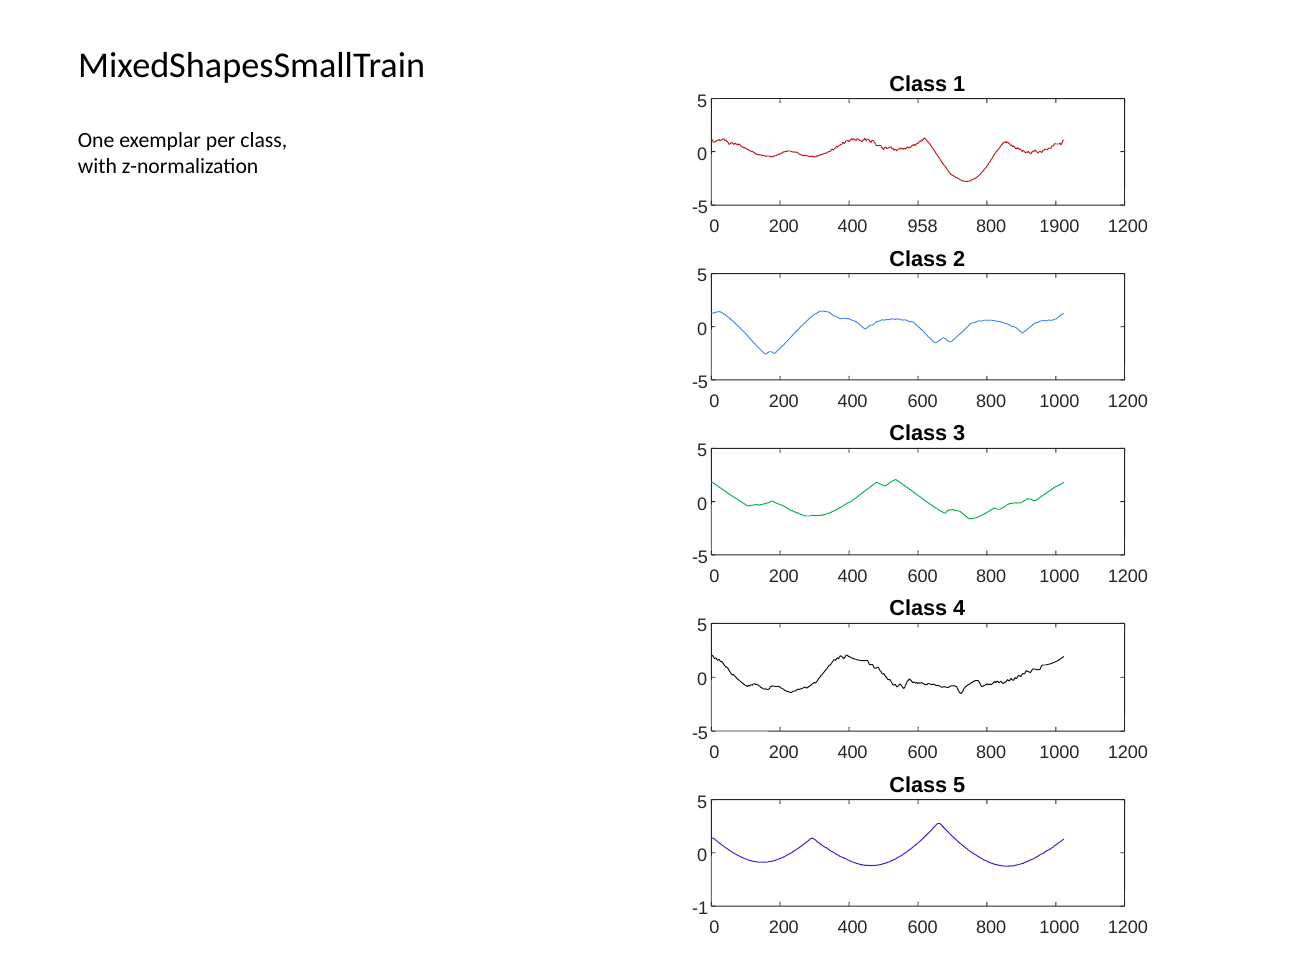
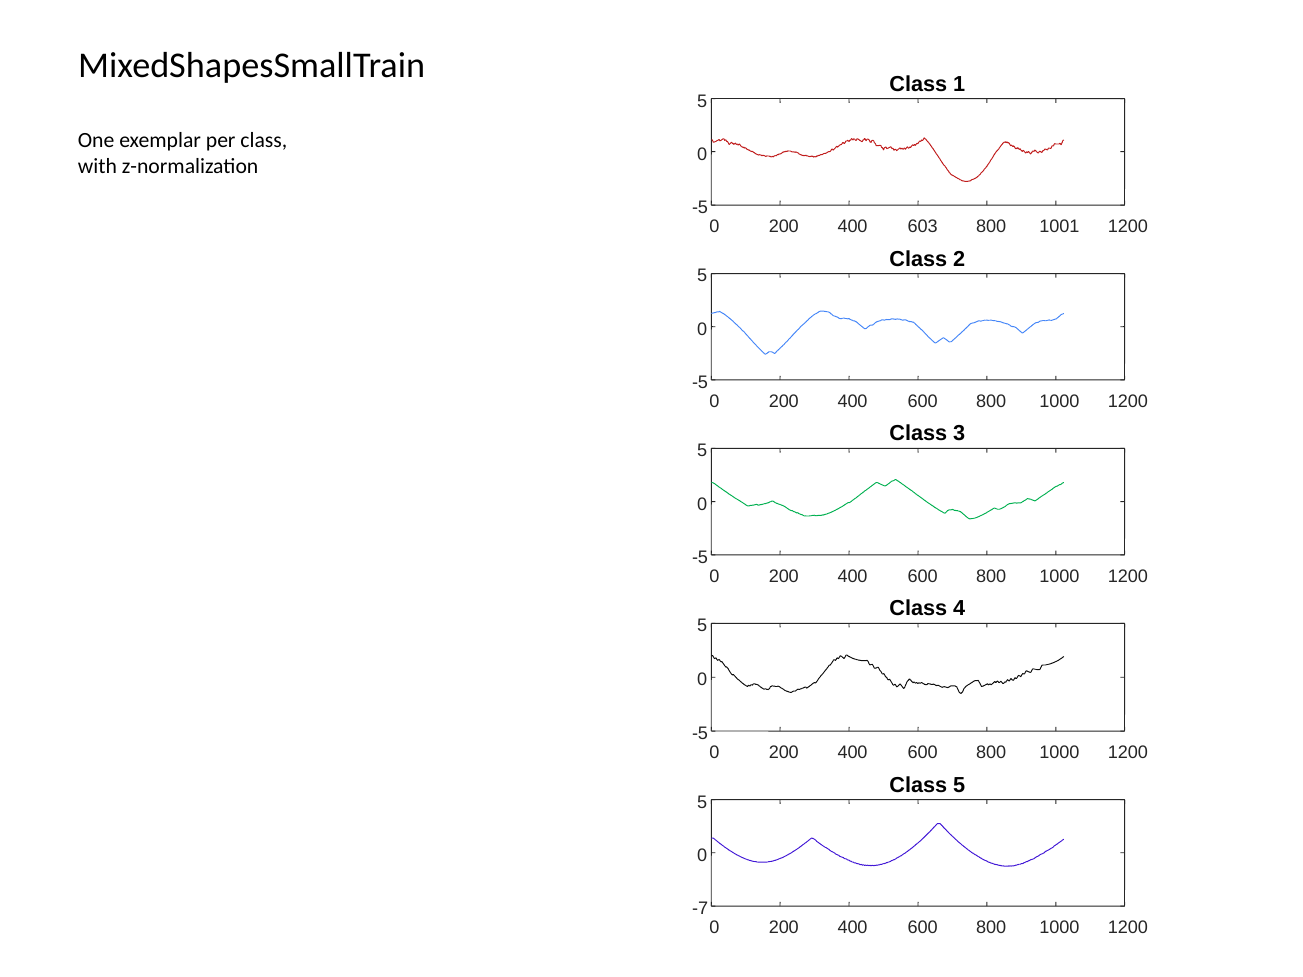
958: 958 -> 603 (923, 227)
1900: 1900 -> 1001 (1059, 227)
-1: -1 -> -7 (700, 909)
